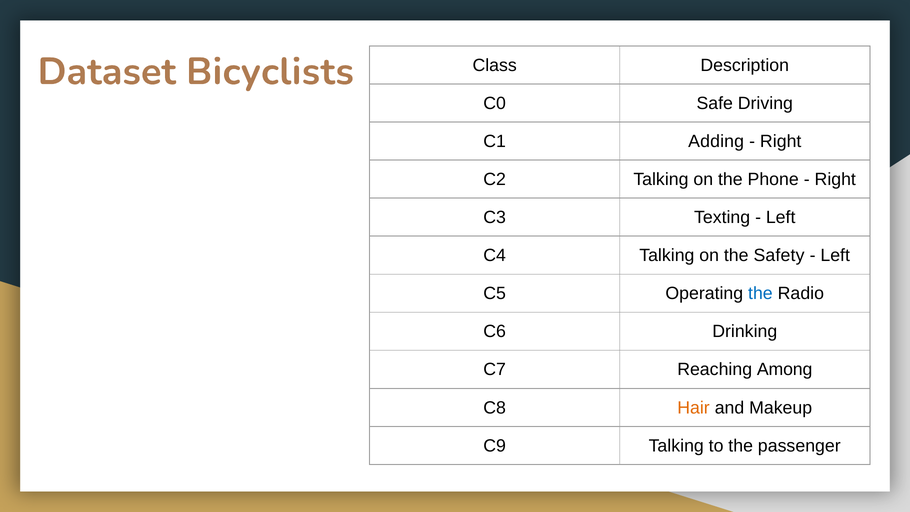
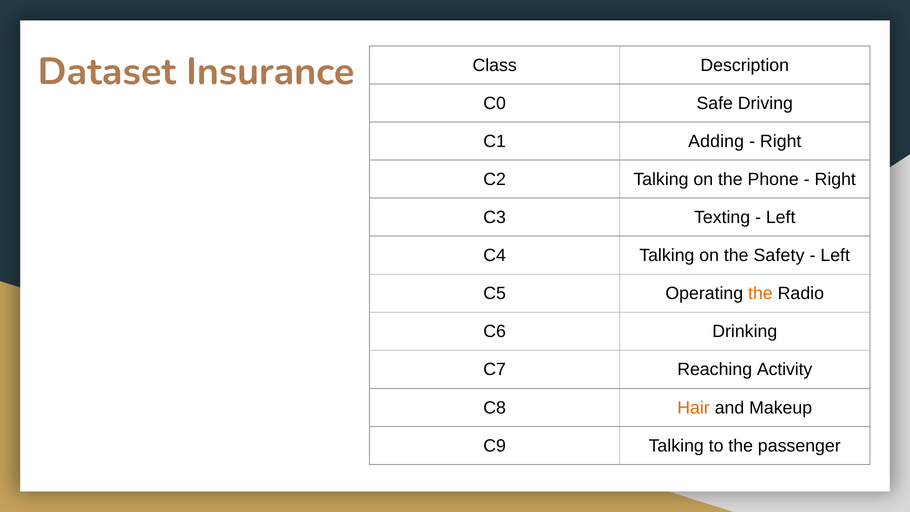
Bicyclists: Bicyclists -> Insurance (270, 72)
the colour: blue -> orange (760, 293)
Among: Among -> Activity (785, 370)
